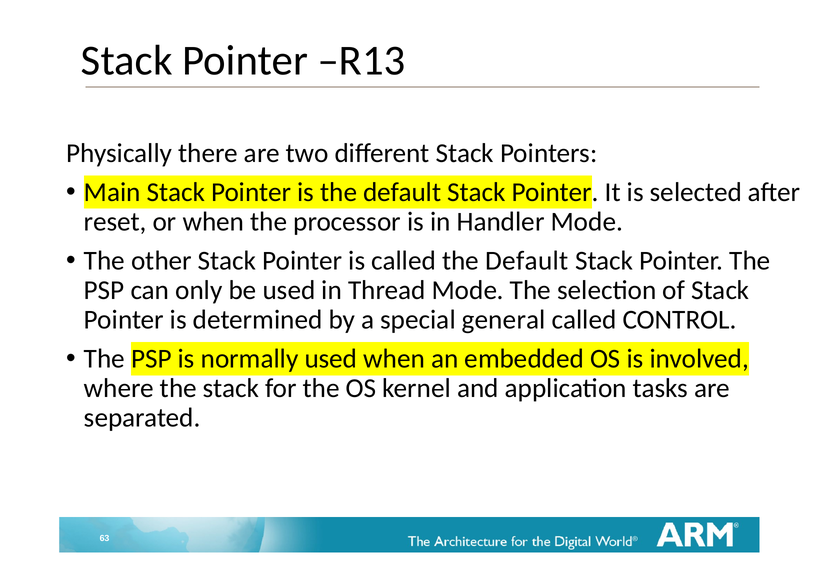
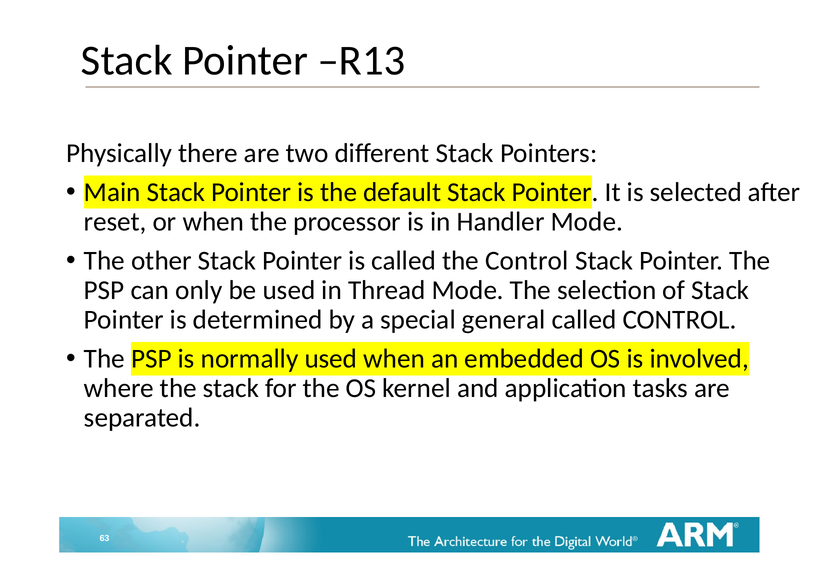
called the Default: Default -> Control (527, 261)
